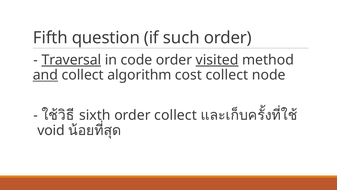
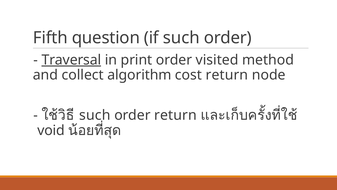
code: code -> print (136, 60)
visited underline: present -> none (217, 60)
and underline: present -> none (45, 75)
cost collect: collect -> return (227, 75)
sixth: sixth -> such (95, 115)
order collect: collect -> return (175, 115)
